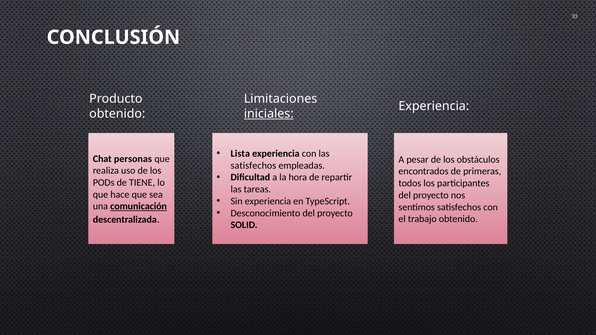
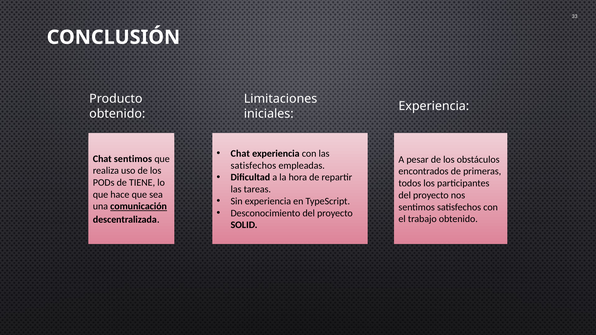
iniciales underline: present -> none (269, 114)
Lista: Lista -> Chat (240, 154)
Chat personas: personas -> sentimos (133, 159)
